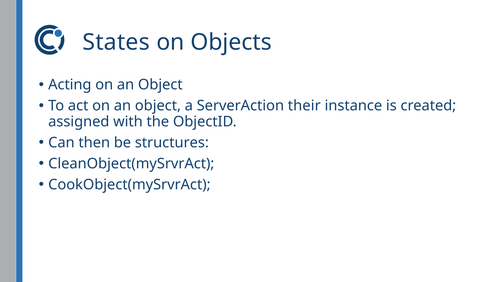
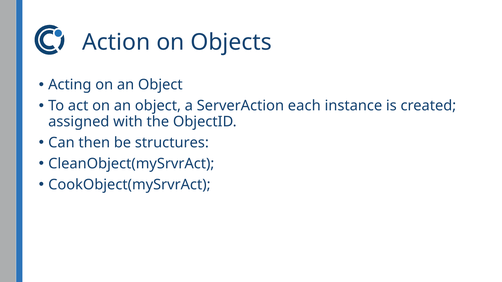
States: States -> Action (116, 42)
their: their -> each (304, 106)
